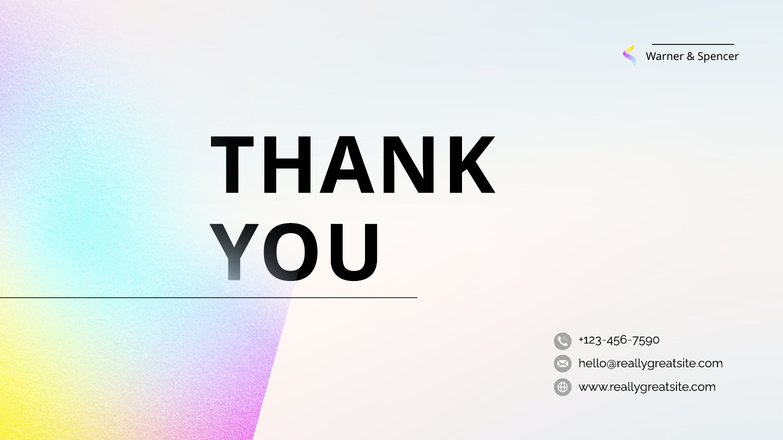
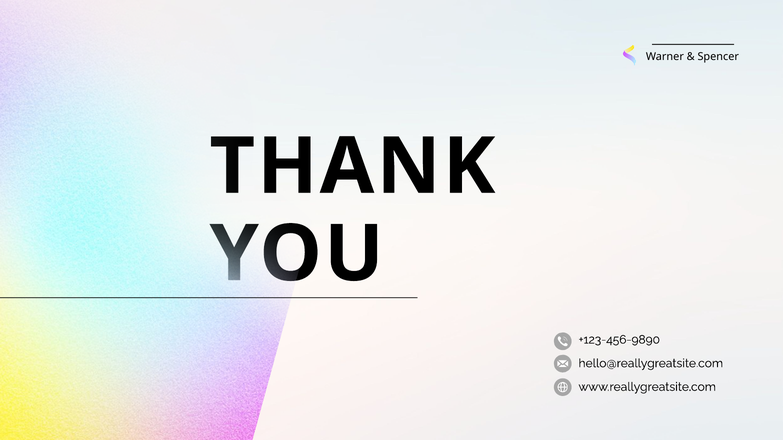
+123-456-7590: +123-456-7590 -> +123-456-9890 (619, 340)
